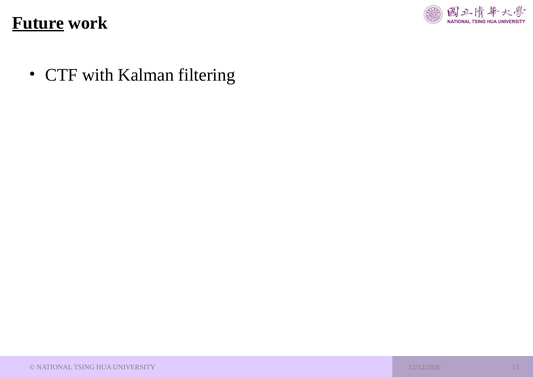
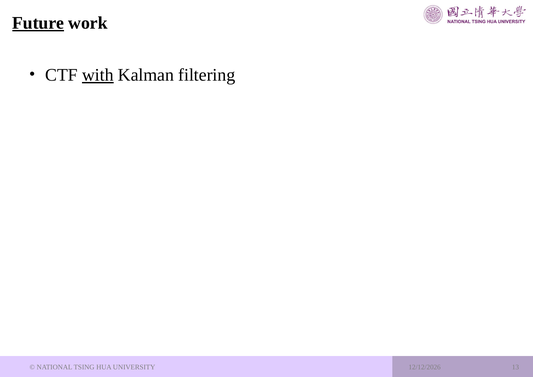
with underline: none -> present (98, 75)
